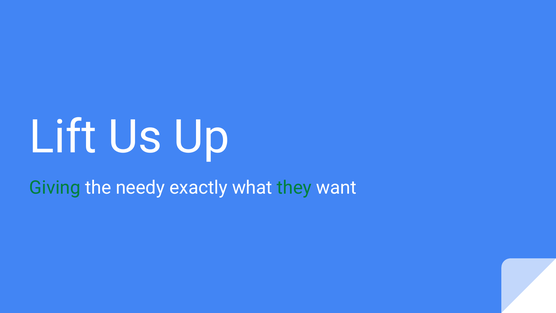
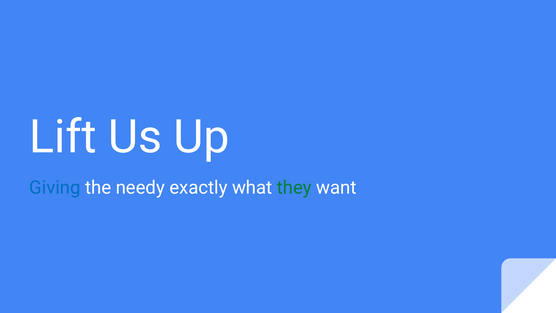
Giving colour: green -> blue (55, 188)
